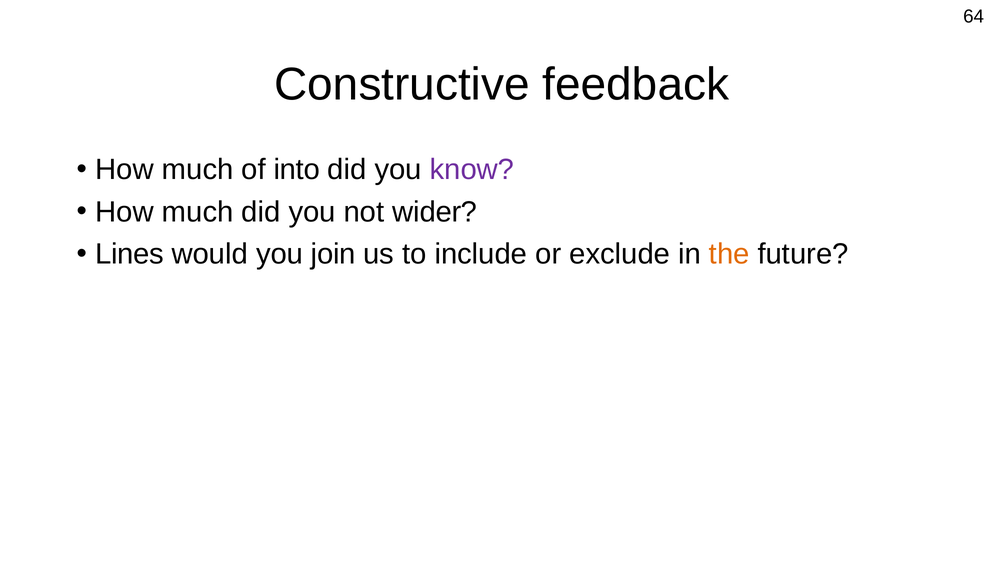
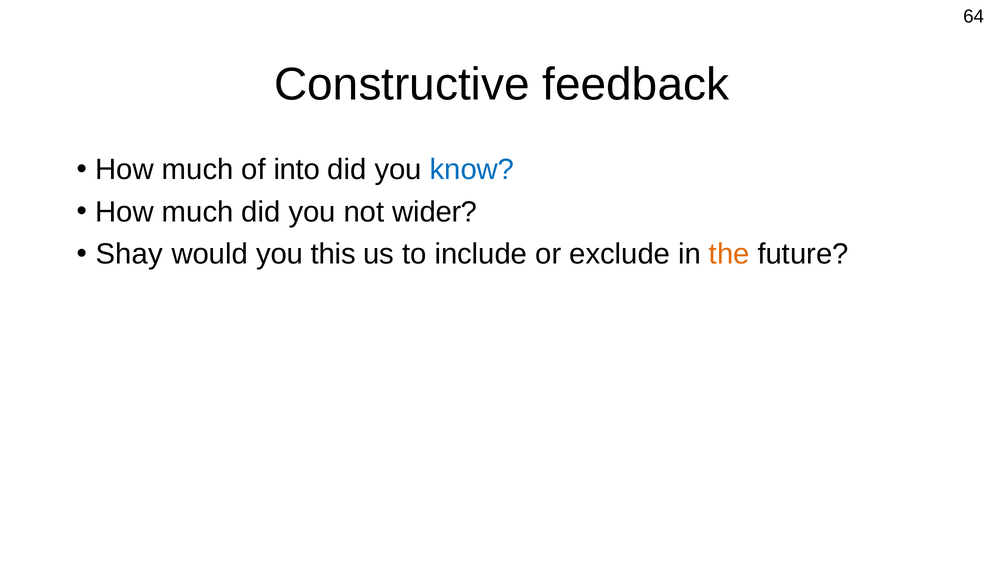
know colour: purple -> blue (472, 170)
Lines: Lines -> Shay (129, 254)
join: join -> this (333, 254)
